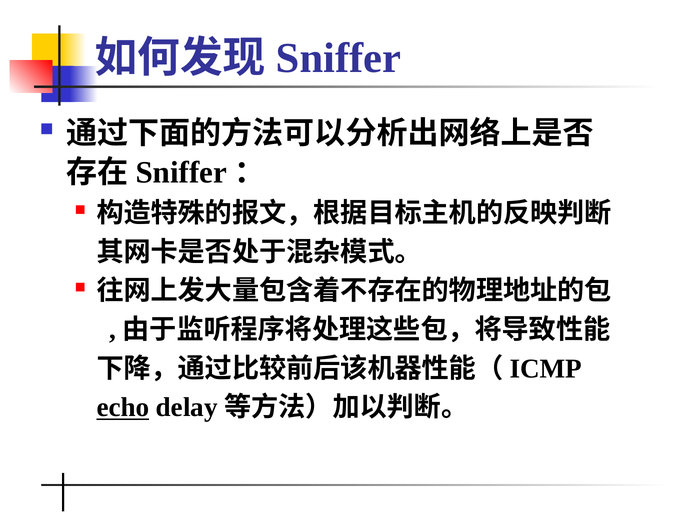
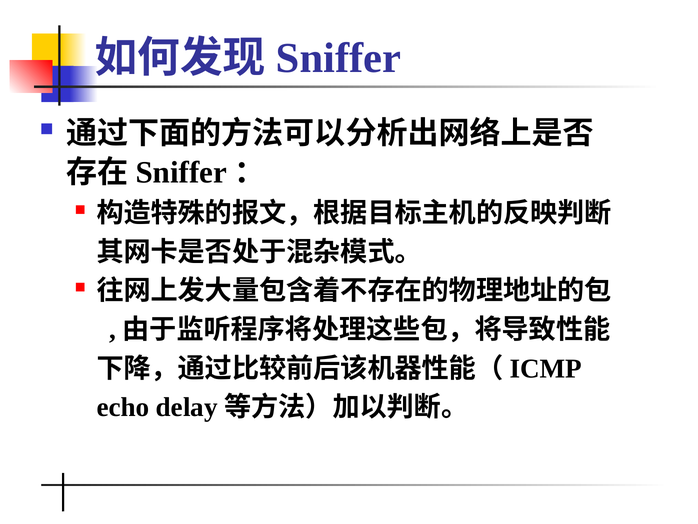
echo underline: present -> none (123, 407)
